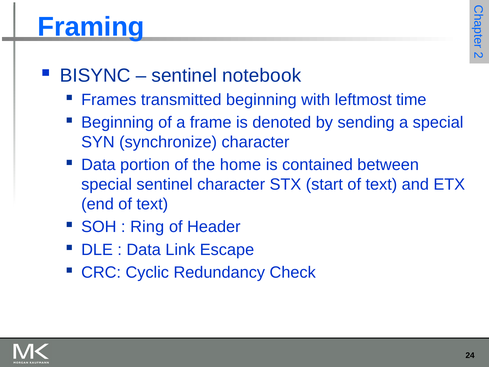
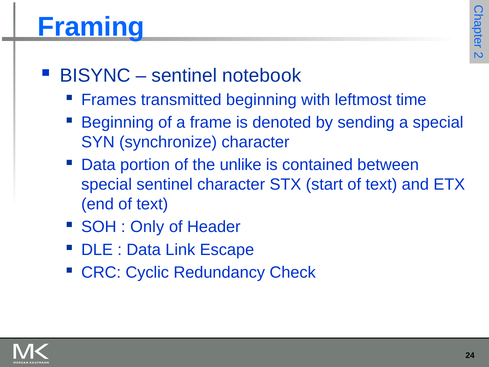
home: home -> unlike (241, 165)
Ring: Ring -> Only (147, 227)
